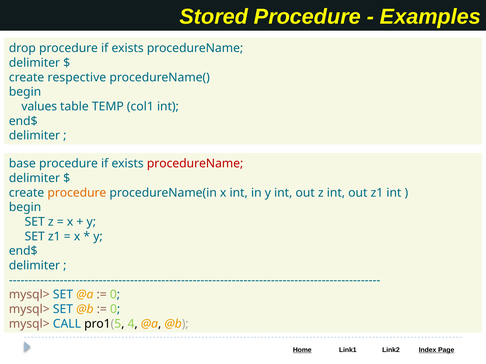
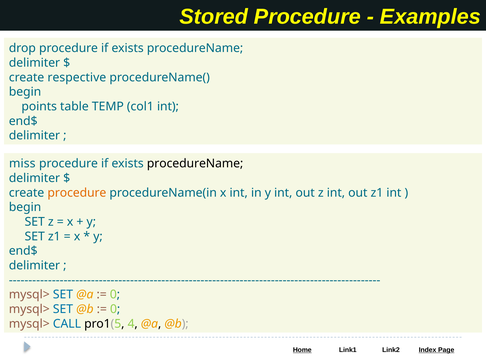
values: values -> points (39, 107)
base: base -> miss (22, 164)
procedureName colour: red -> black (195, 164)
